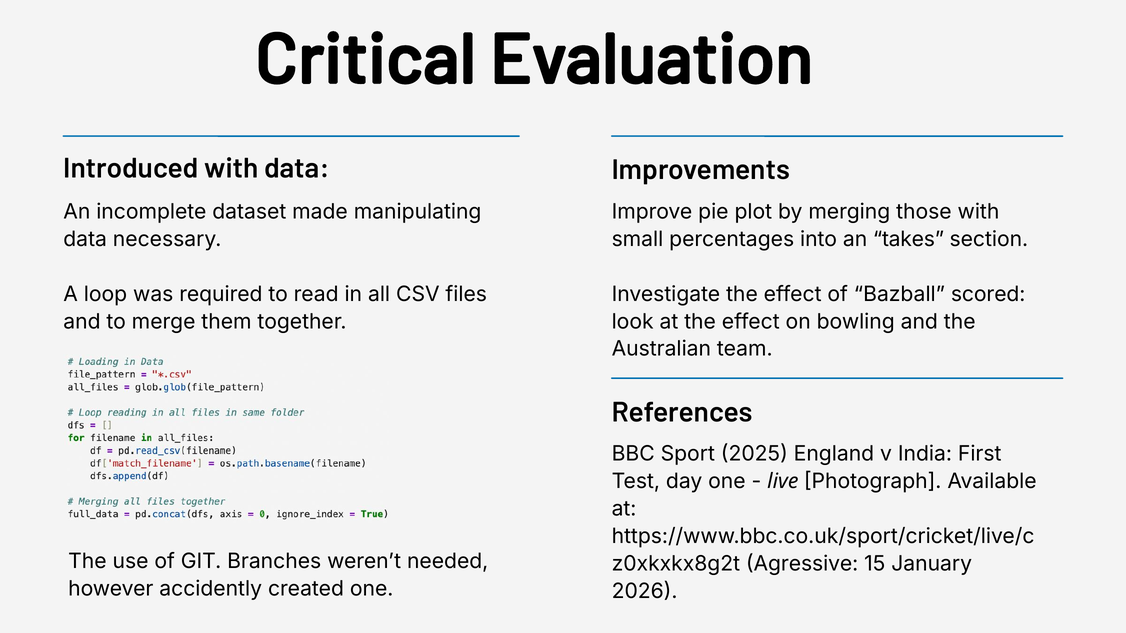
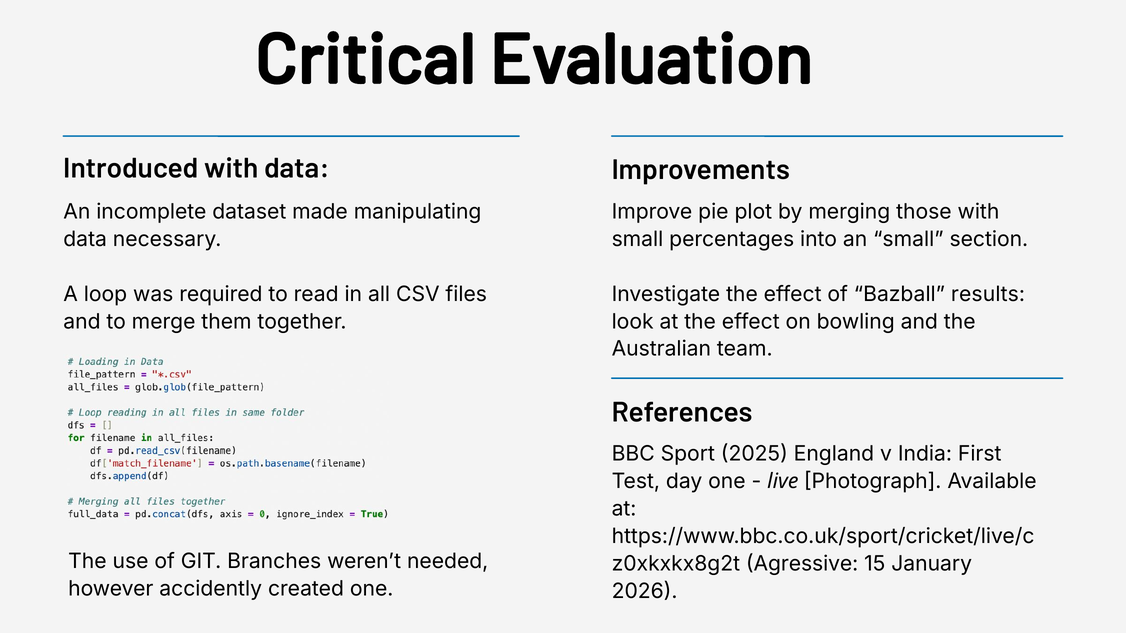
an takes: takes -> small (908, 239)
scored: scored -> results (988, 294)
